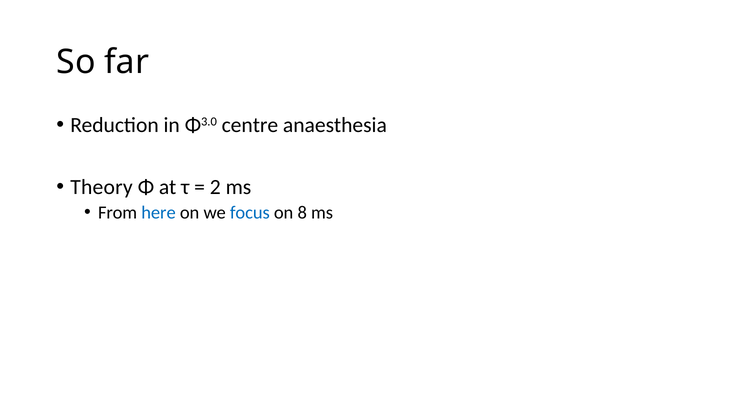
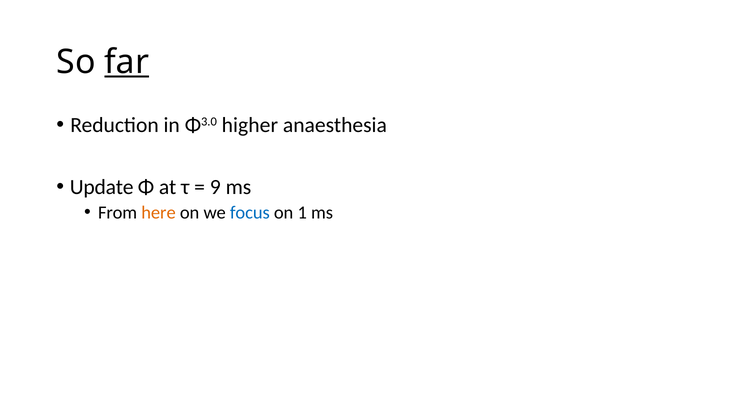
far underline: none -> present (127, 62)
centre: centre -> higher (250, 125)
Theory: Theory -> Update (102, 187)
2: 2 -> 9 (215, 187)
here colour: blue -> orange (159, 213)
8: 8 -> 1 (302, 213)
